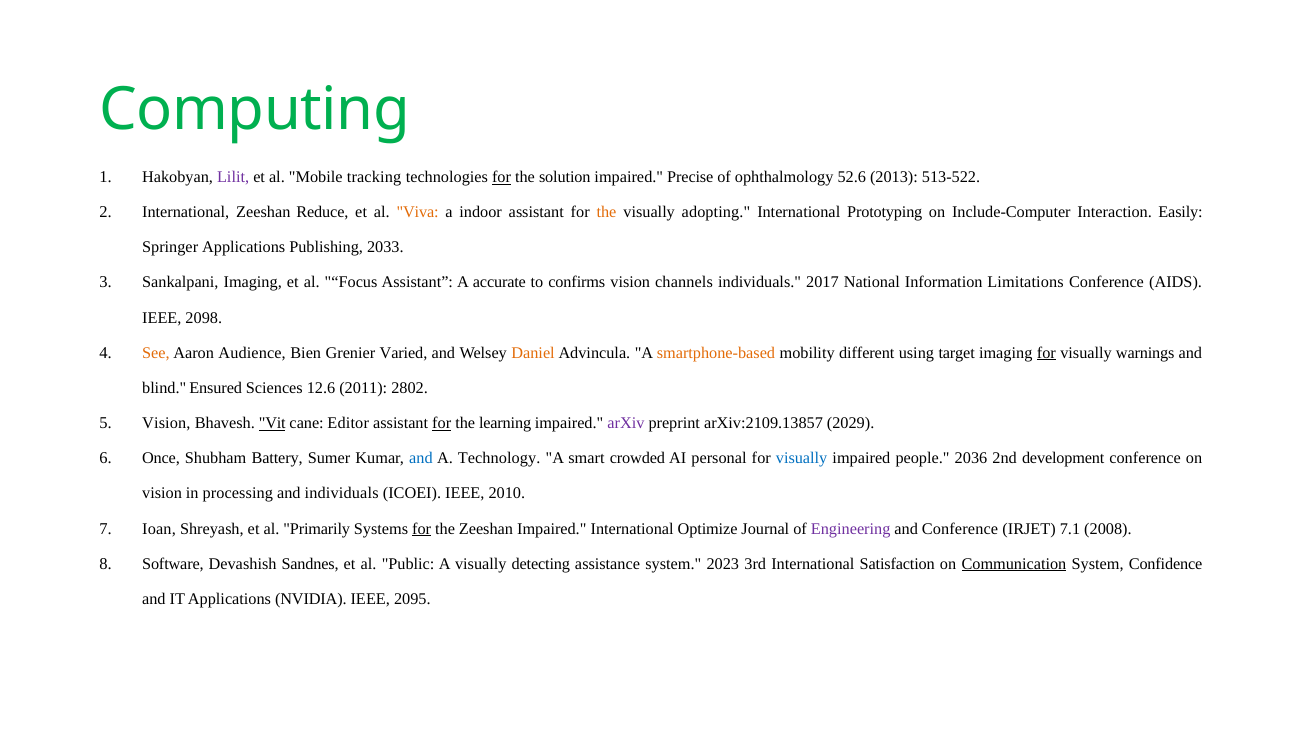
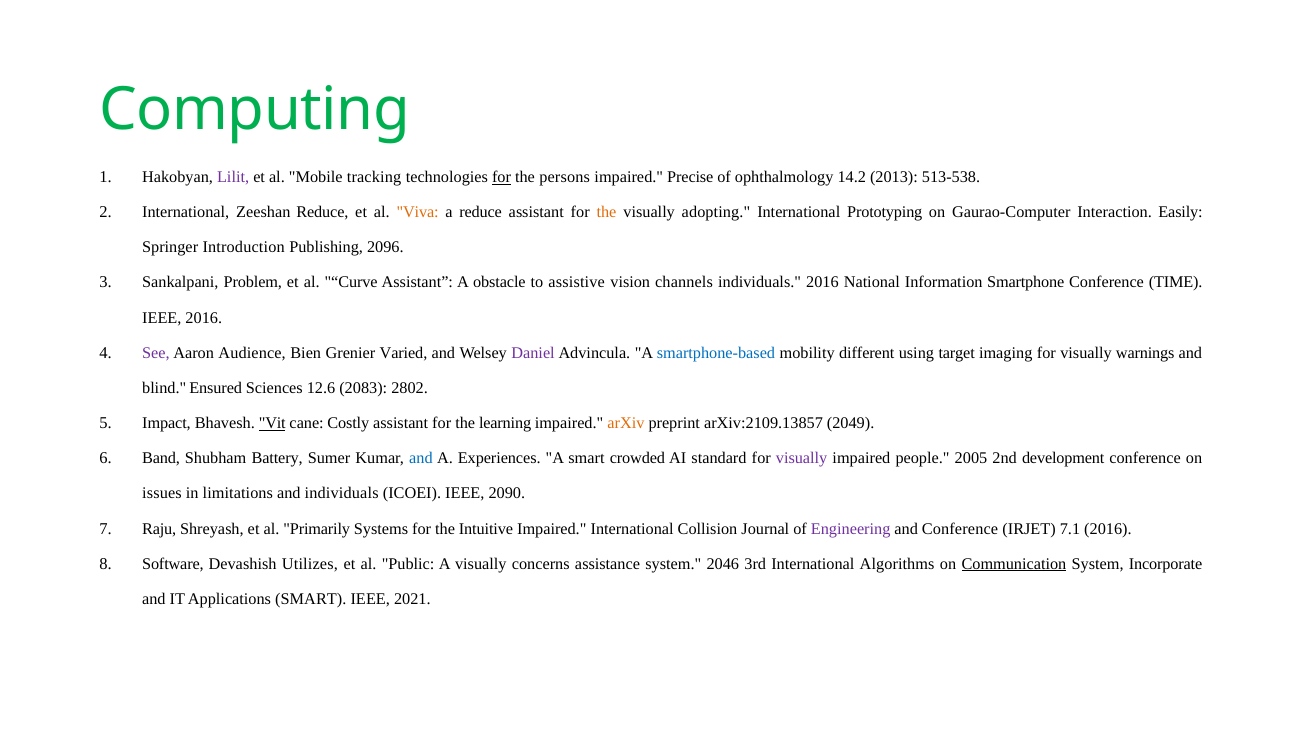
solution: solution -> persons (565, 177)
52.6: 52.6 -> 14.2 (852, 177)
513-522: 513-522 -> 513-538 (951, 177)
a indoor: indoor -> reduce (481, 212)
Include-Computer: Include-Computer -> Gaurao-Computer (1011, 212)
Springer Applications: Applications -> Introduction (244, 248)
2033: 2033 -> 2096 (385, 248)
Sankalpani Imaging: Imaging -> Problem (253, 283)
Focus: Focus -> Curve (351, 283)
accurate: accurate -> obstacle (499, 283)
confirms: confirms -> assistive (577, 283)
individuals 2017: 2017 -> 2016 (822, 283)
Limitations: Limitations -> Smartphone (1026, 283)
AIDS: AIDS -> TIME (1176, 283)
IEEE 2098: 2098 -> 2016 (204, 318)
See colour: orange -> purple (156, 353)
Daniel colour: orange -> purple (533, 353)
smartphone-based colour: orange -> blue (716, 353)
for underline: present -> none (1046, 353)
2011: 2011 -> 2083 (363, 388)
Vision: Vision -> Impact (167, 424)
Editor: Editor -> Costly (348, 424)
for underline: present -> none (442, 424)
arXiv colour: purple -> orange (626, 424)
2029: 2029 -> 2049 (851, 424)
Once: Once -> Band (161, 459)
Technology: Technology -> Experiences (499, 459)
personal: personal -> standard (719, 459)
visually colour: blue -> purple (802, 459)
2036: 2036 -> 2005 (971, 459)
vision: vision -> issues (162, 494)
processing: processing -> limitations (238, 494)
2010: 2010 -> 2090 (507, 494)
Ioan: Ioan -> Raju (159, 529)
for underline: present -> none (422, 529)
the Zeeshan: Zeeshan -> Intuitive (486, 529)
Optimize: Optimize -> Collision (708, 529)
7.1 2008: 2008 -> 2016 (1108, 529)
Sandnes: Sandnes -> Utilizes (310, 564)
detecting: detecting -> concerns (541, 564)
2023: 2023 -> 2046 (723, 564)
Satisfaction: Satisfaction -> Algorithms (897, 564)
Confidence: Confidence -> Incorporate (1166, 564)
Applications NVIDIA: NVIDIA -> SMART (311, 599)
2095: 2095 -> 2021 (412, 599)
